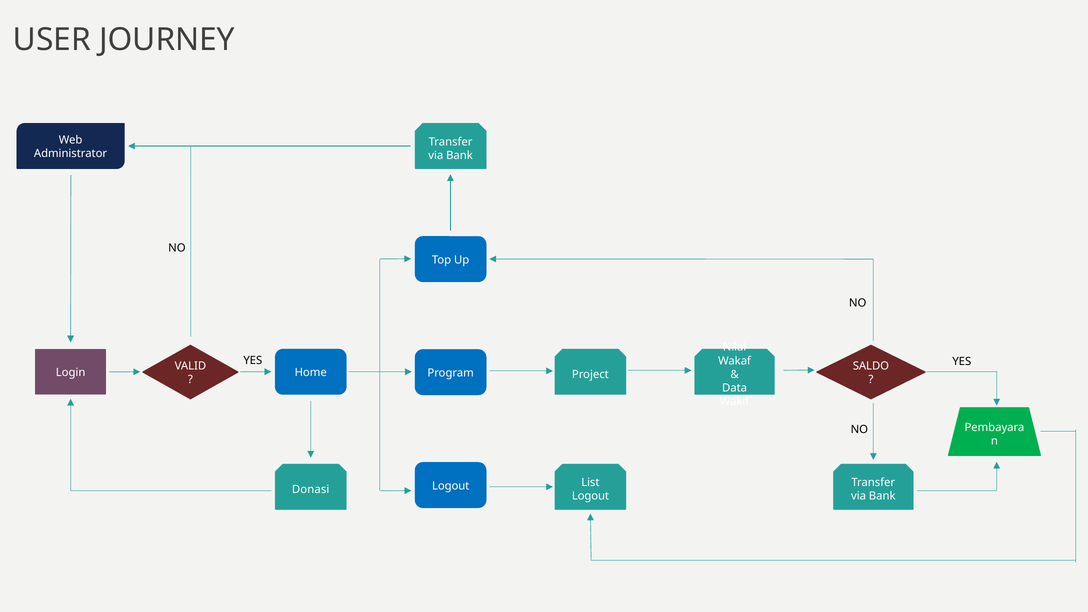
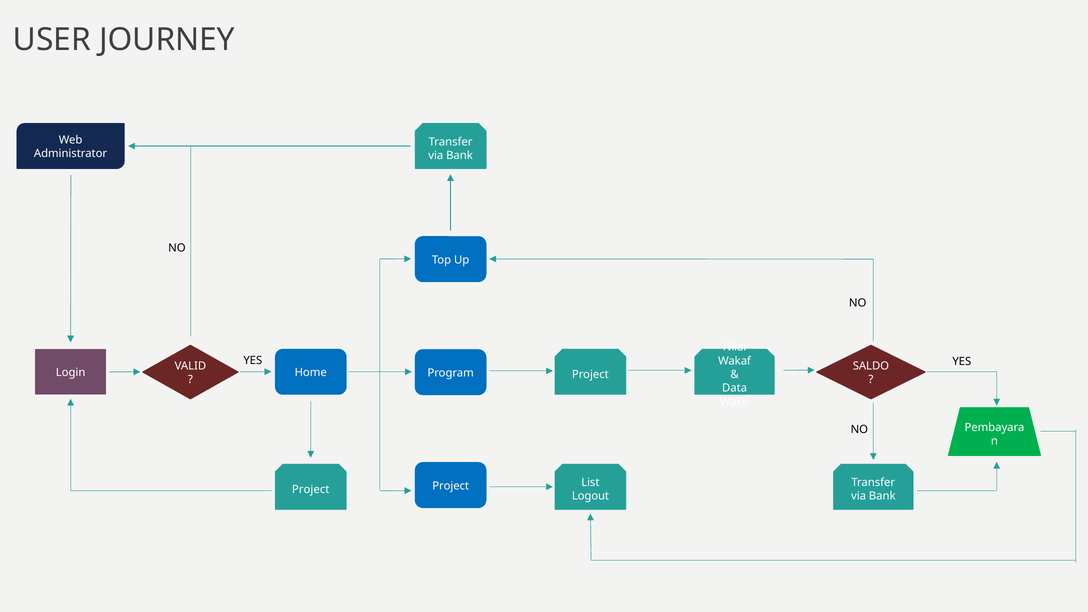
Logout: Logout -> Project (451, 486)
Donasi: Donasi -> Project (311, 489)
